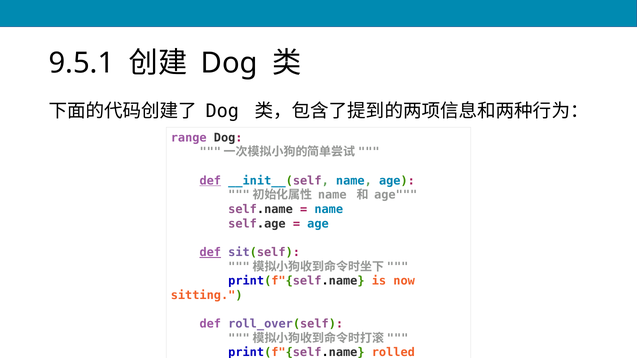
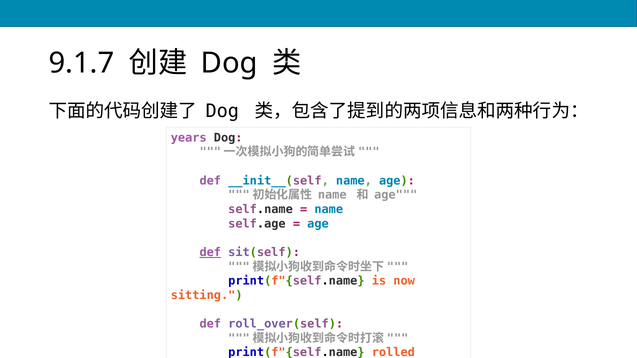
9.5.1: 9.5.1 -> 9.1.7 (81, 63)
range: range -> years (189, 138)
def underline: present -> none (210, 181)
